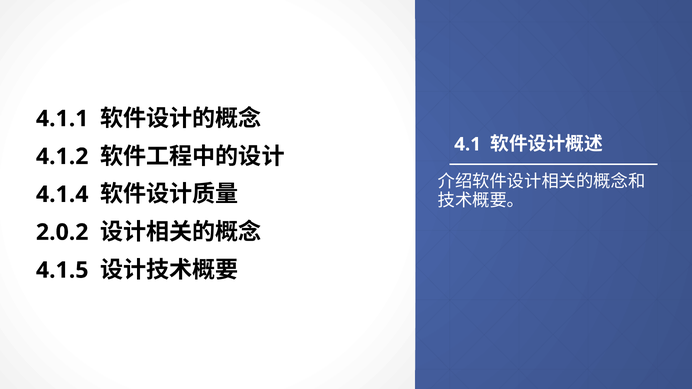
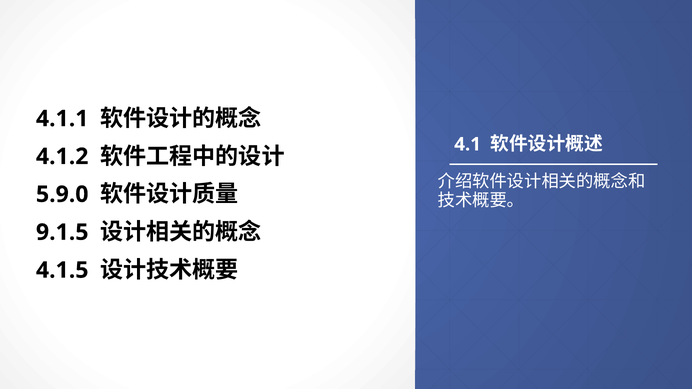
4.1.4: 4.1.4 -> 5.9.0 (62, 194)
2.0.2: 2.0.2 -> 9.1.5 (62, 232)
